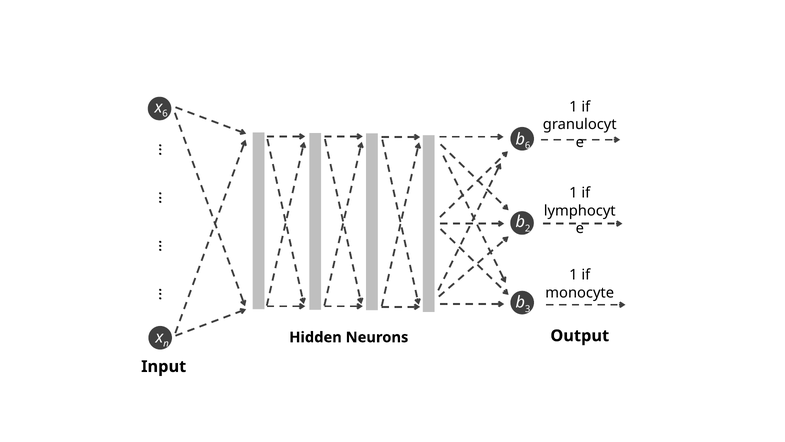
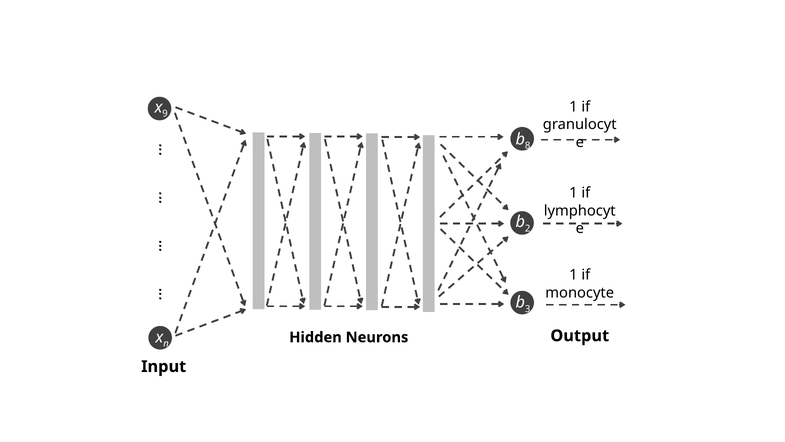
6: 6 -> 9 (165, 113)
6: 6 -> 8 (528, 145)
